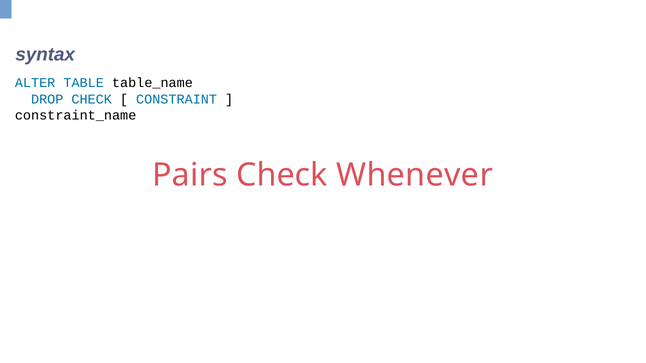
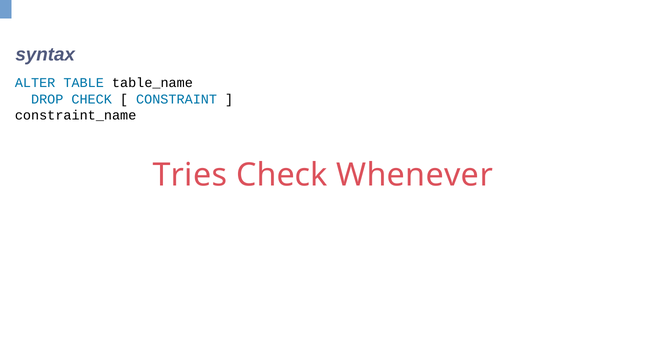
Pairs: Pairs -> Tries (190, 175)
